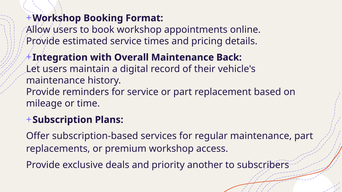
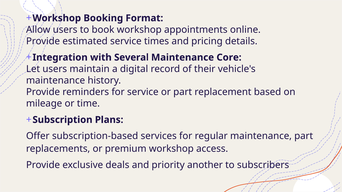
Overall: Overall -> Several (131, 58)
Back: Back -> Core (229, 58)
